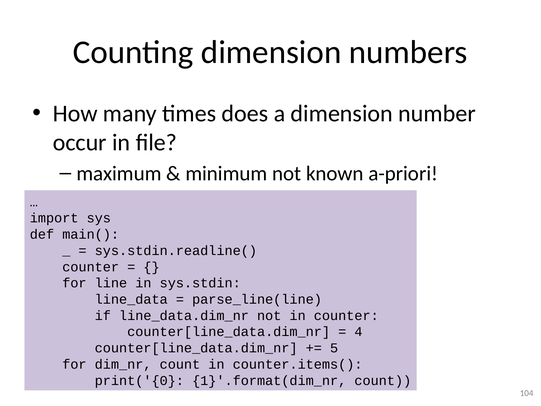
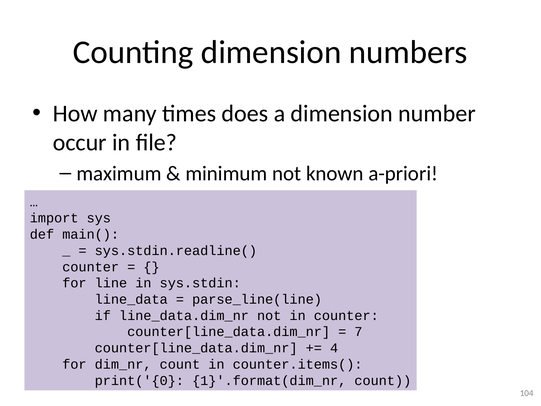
4: 4 -> 7 (358, 332)
5: 5 -> 4 (334, 348)
